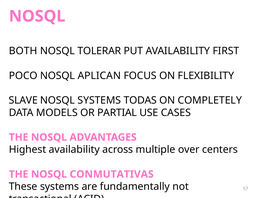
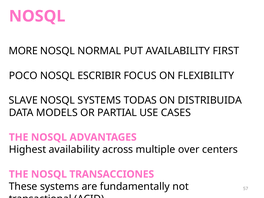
BOTH: BOTH -> MORE (23, 51)
TOLERAR: TOLERAR -> NORMAL (99, 51)
APLICAN: APLICAN -> ESCRIBIR (99, 76)
COMPLETELY: COMPLETELY -> DISTRIBUIDA (210, 100)
CONMUTATIVAS: CONMUTATIVAS -> TRANSACCIONES (112, 174)
